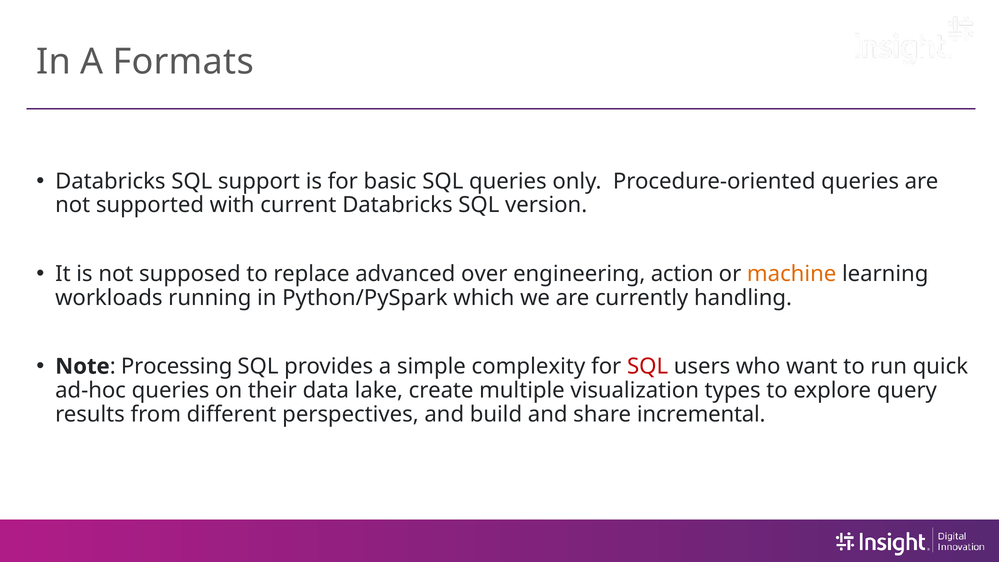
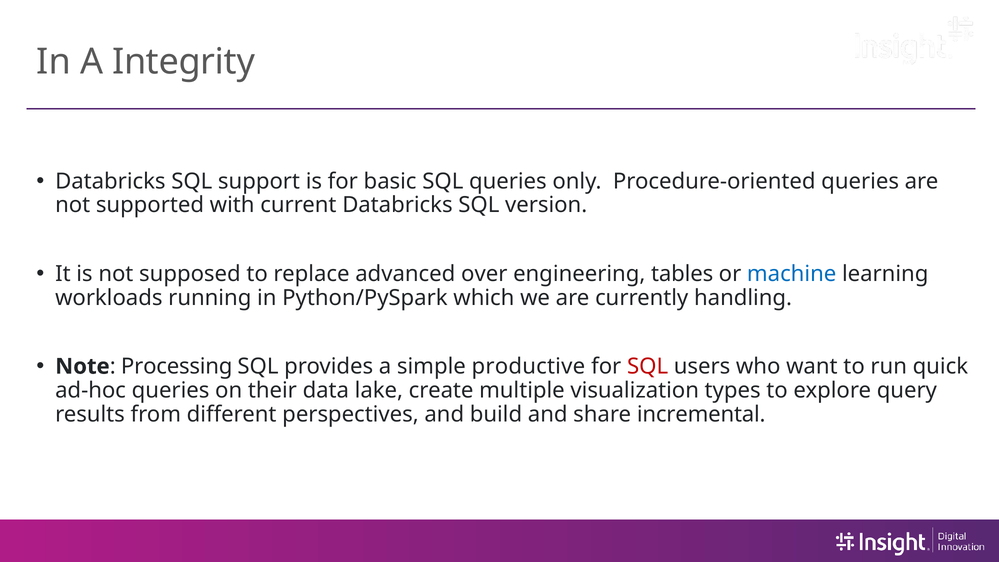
Formats: Formats -> Integrity (184, 62)
action: action -> tables (682, 274)
machine colour: orange -> blue (792, 274)
complexity: complexity -> productive (528, 366)
